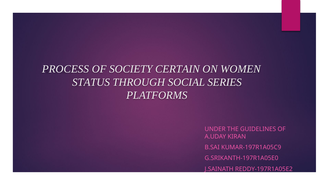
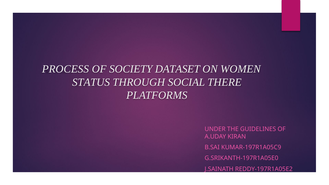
CERTAIN: CERTAIN -> DATASET (178, 69)
SERIES: SERIES -> THERE (225, 82)
